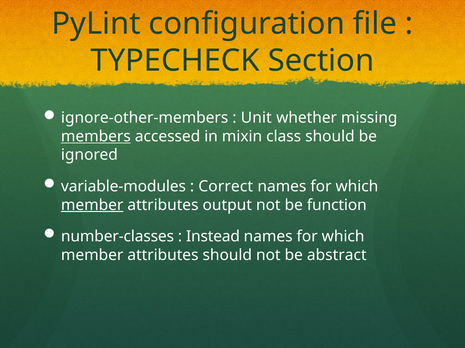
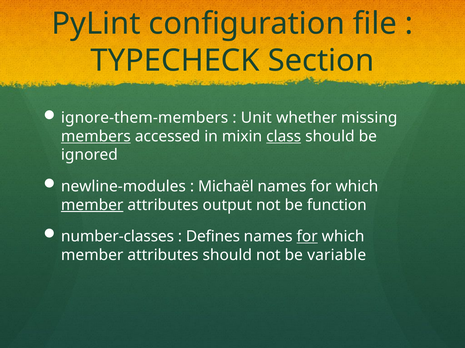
ignore-other-members: ignore-other-members -> ignore-them-members (145, 118)
class underline: none -> present (284, 137)
variable-modules: variable-modules -> newline-modules (123, 187)
Correct: Correct -> Michaël (226, 187)
Instead: Instead -> Defines (213, 237)
for underline: none -> present (307, 237)
abstract: abstract -> variable (337, 255)
